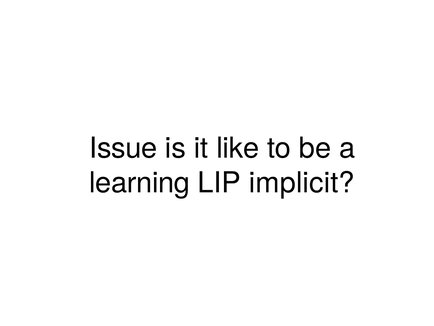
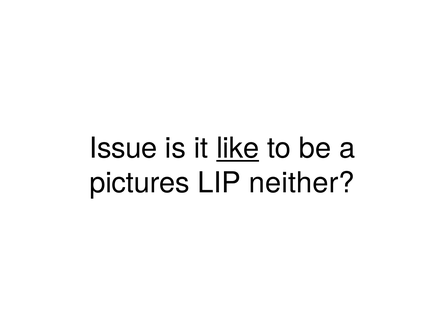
like underline: none -> present (238, 148)
learning: learning -> pictures (140, 183)
implicit: implicit -> neither (302, 183)
